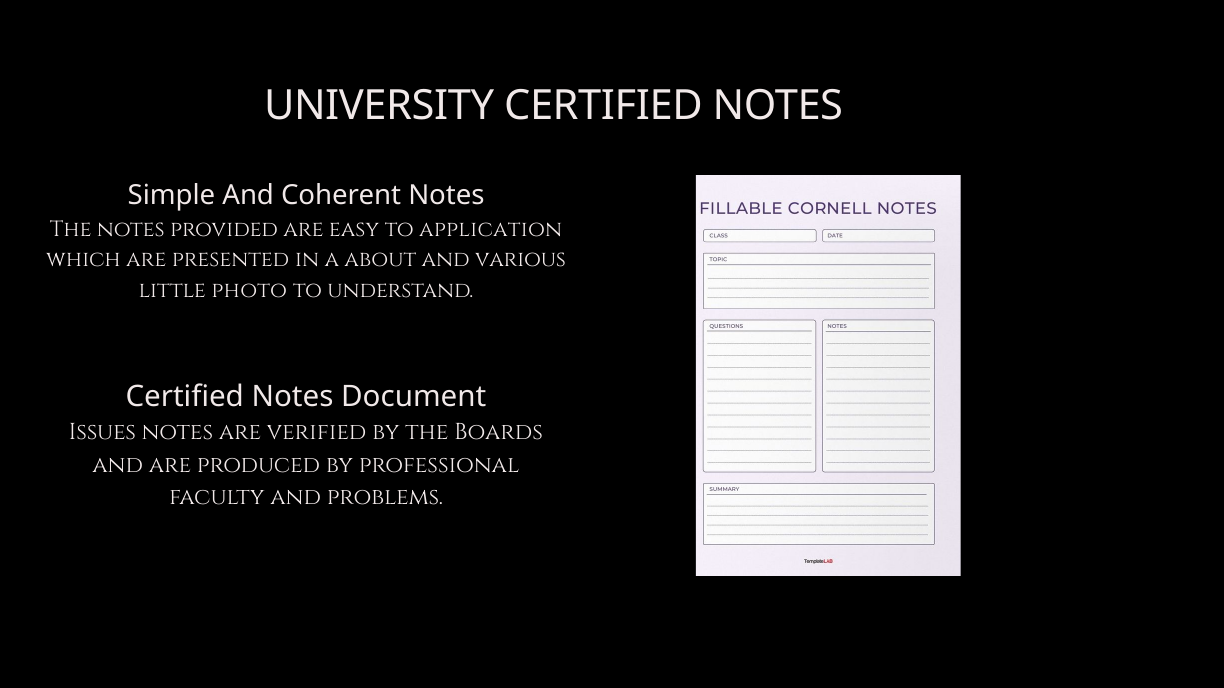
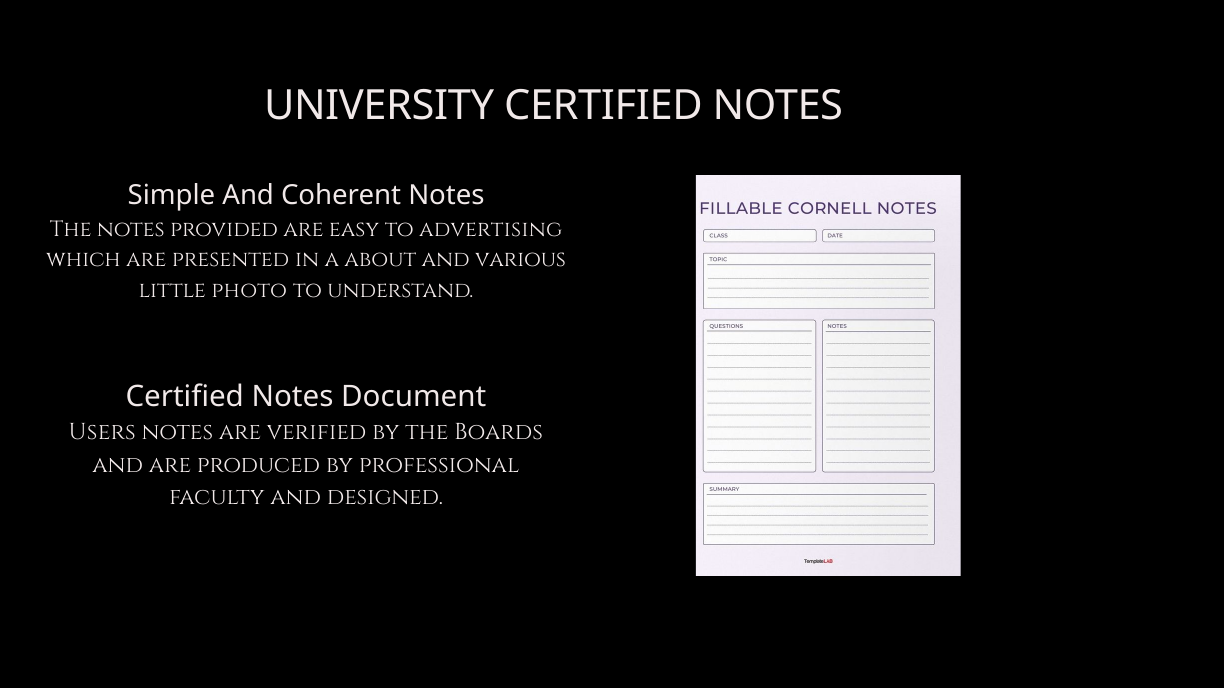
application: application -> advertising (491, 229)
Issues: Issues -> Users (102, 433)
problems: problems -> designed (385, 497)
